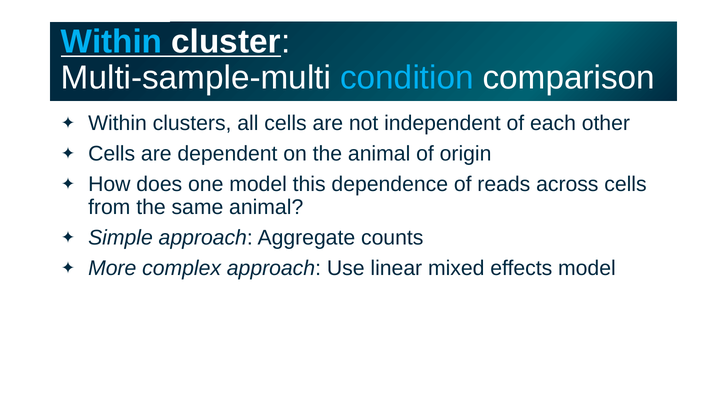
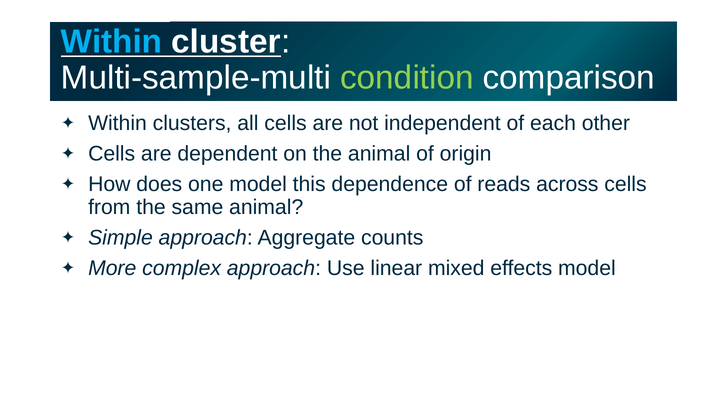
condition colour: light blue -> light green (407, 78)
